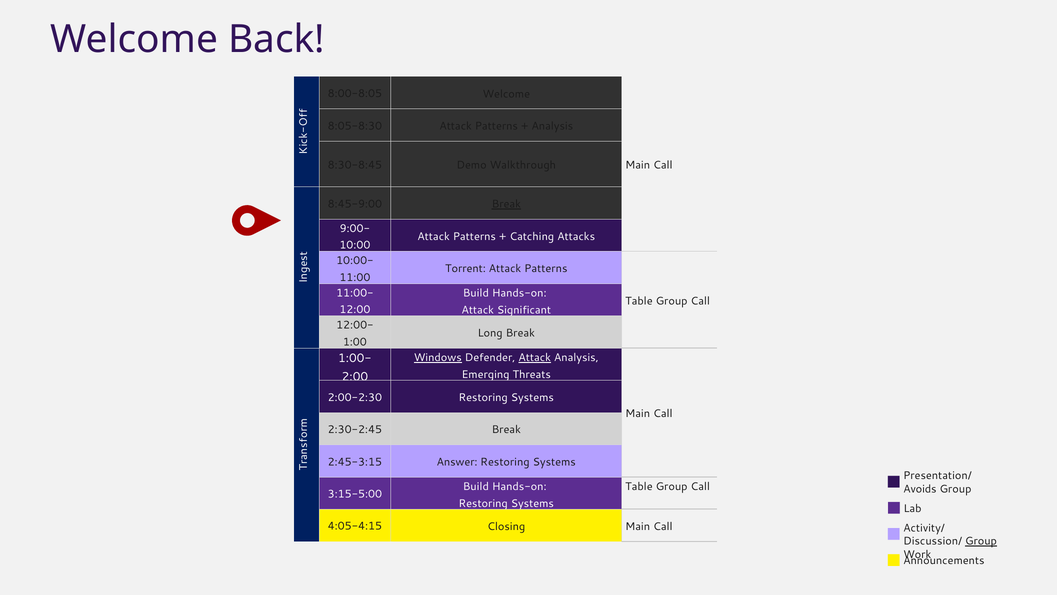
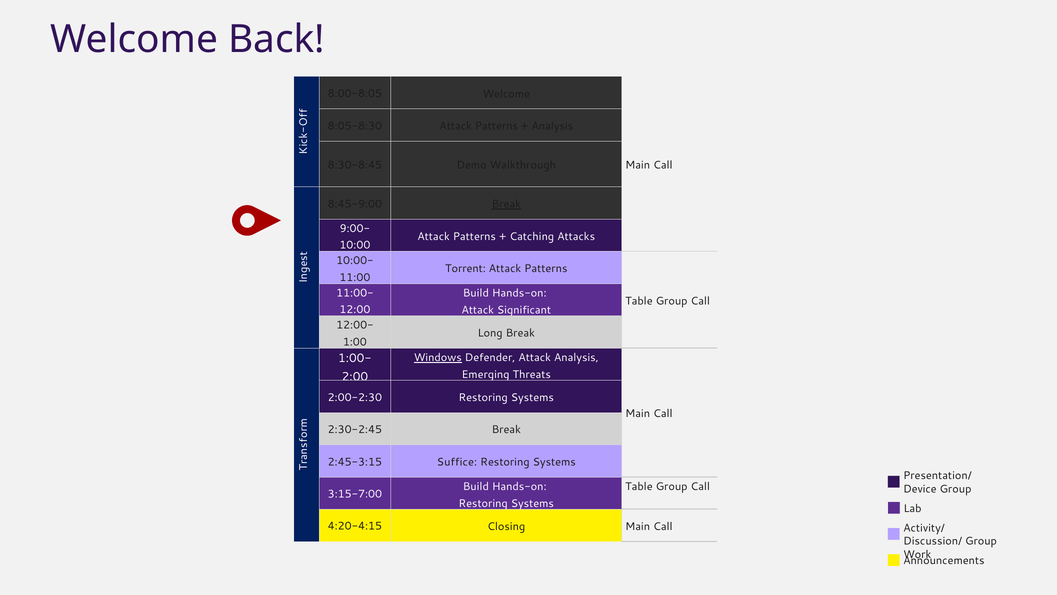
Attack underline: present -> none (535, 357)
Answer: Answer -> Suffice (457, 462)
Avoids: Avoids -> Device (920, 489)
3:15-5:00: 3:15-5:00 -> 3:15-7:00 (355, 494)
4:05-4:15: 4:05-4:15 -> 4:20-4:15 (355, 526)
Group underline: present -> none (981, 541)
